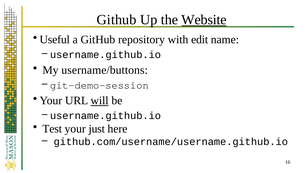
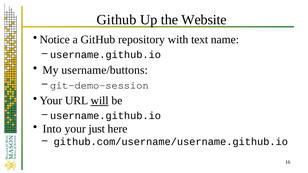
Website underline: present -> none (204, 20)
Useful: Useful -> Notice (55, 40)
edit: edit -> text (200, 40)
Test: Test -> Into (52, 129)
